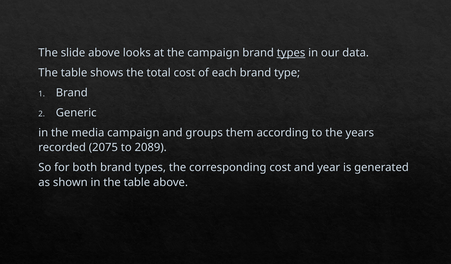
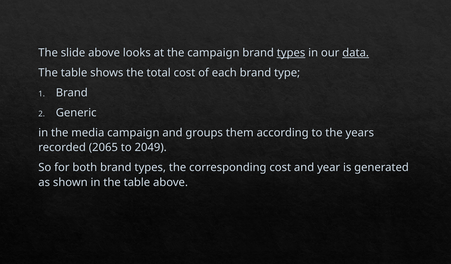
data underline: none -> present (356, 53)
2075: 2075 -> 2065 (103, 148)
2089: 2089 -> 2049 (151, 148)
